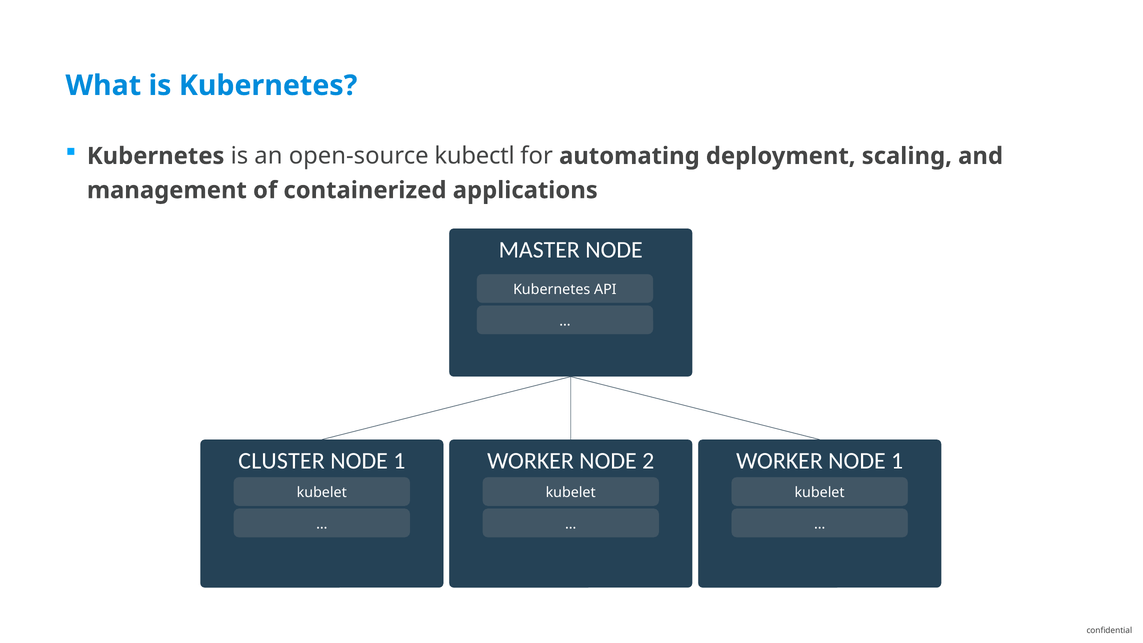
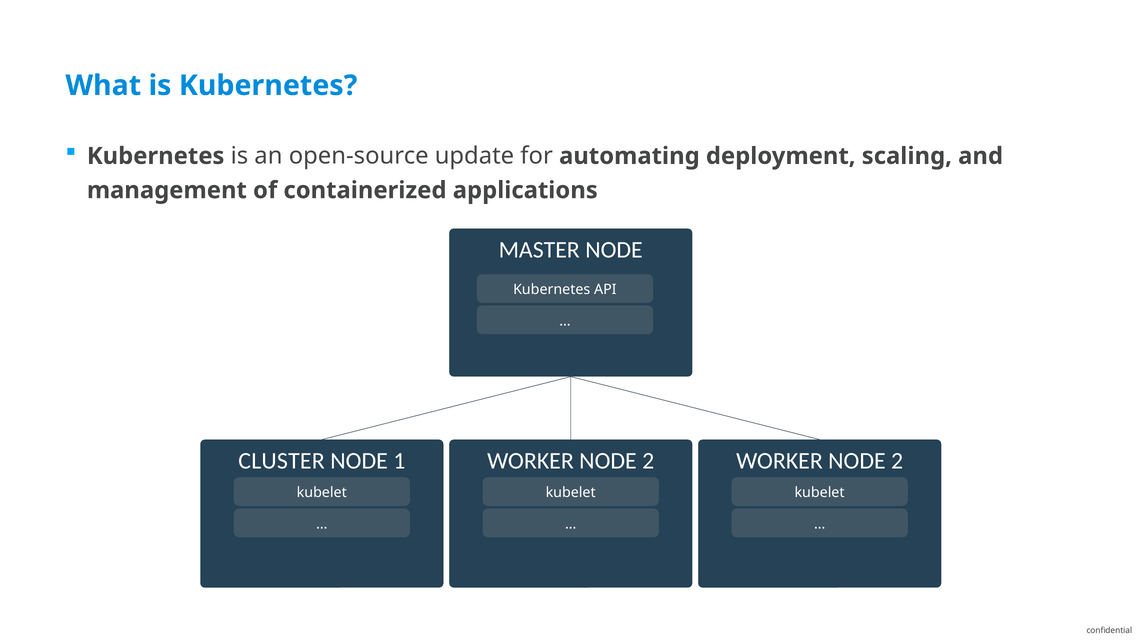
kubectl: kubectl -> update (474, 156)
1: 1 -> 2 (897, 461)
